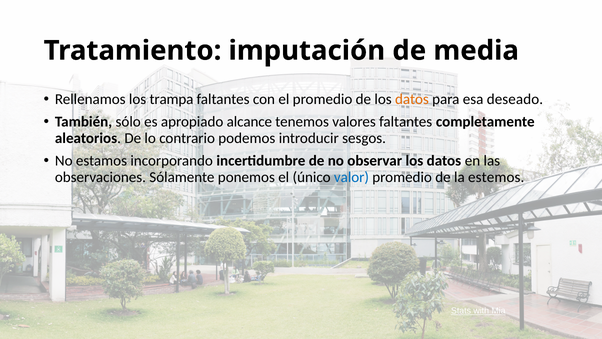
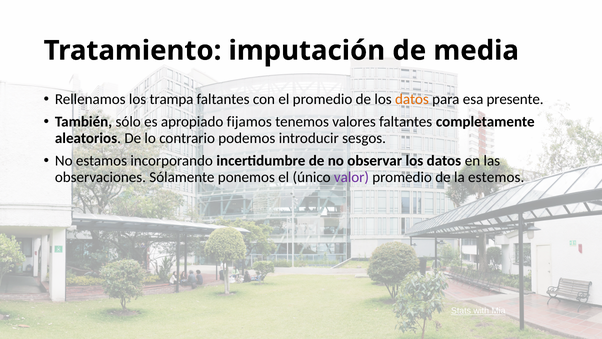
deseado: deseado -> presente (515, 99)
alcance: alcance -> fijamos (249, 122)
valor colour: blue -> purple (351, 177)
